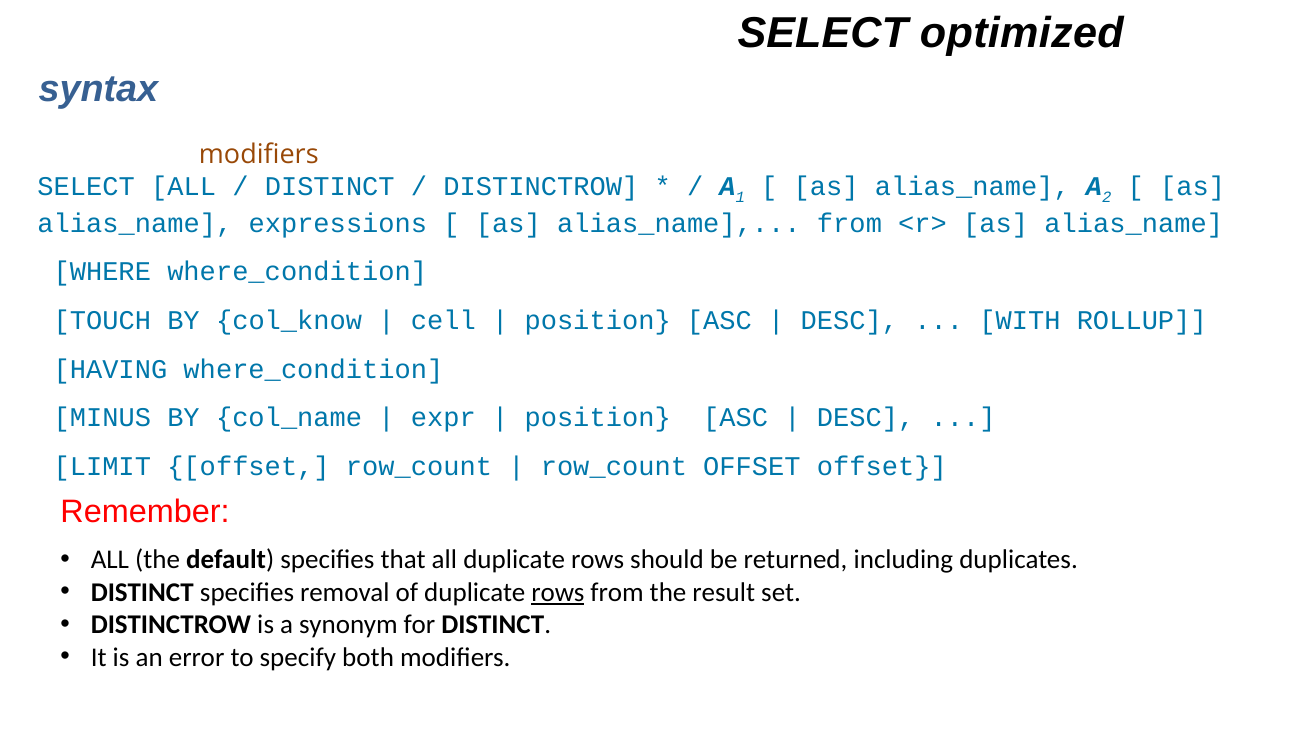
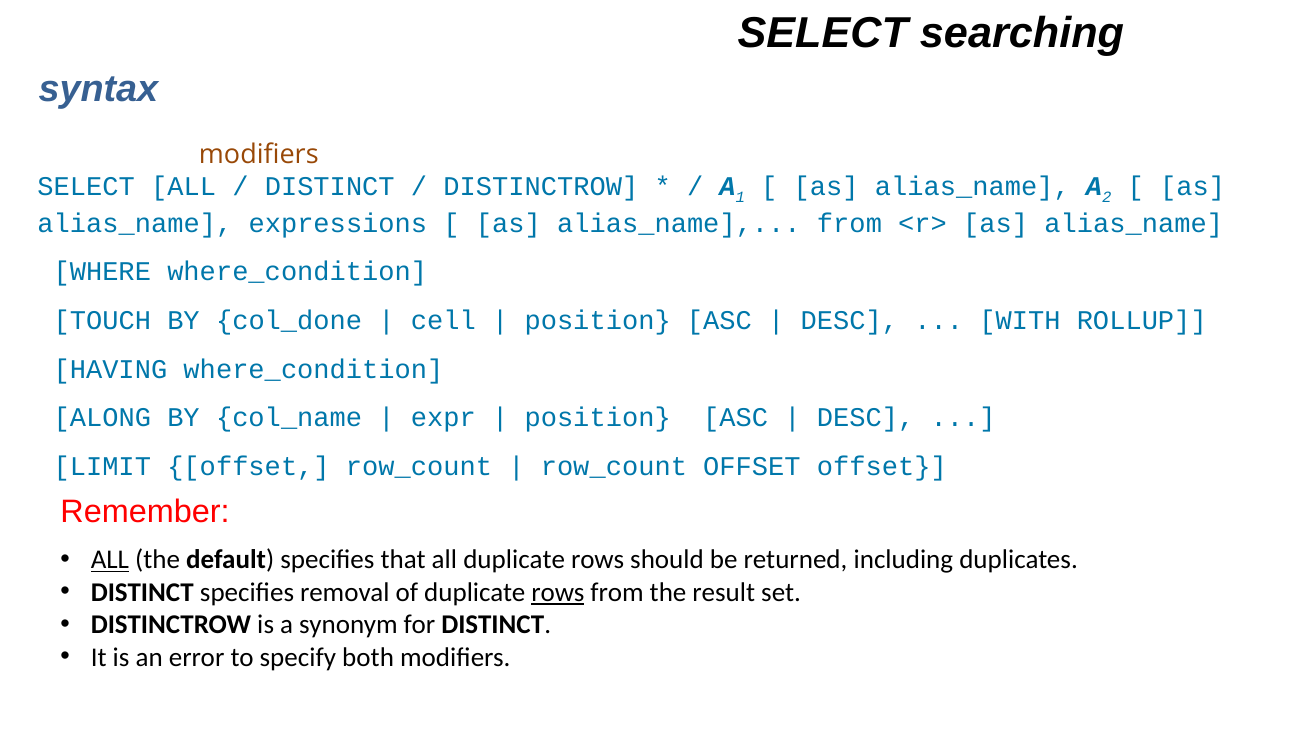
optimized: optimized -> searching (1022, 34)
col_know: col_know -> col_done (289, 321)
MINUS: MINUS -> ALONG (102, 418)
ALL underline: none -> present (110, 560)
